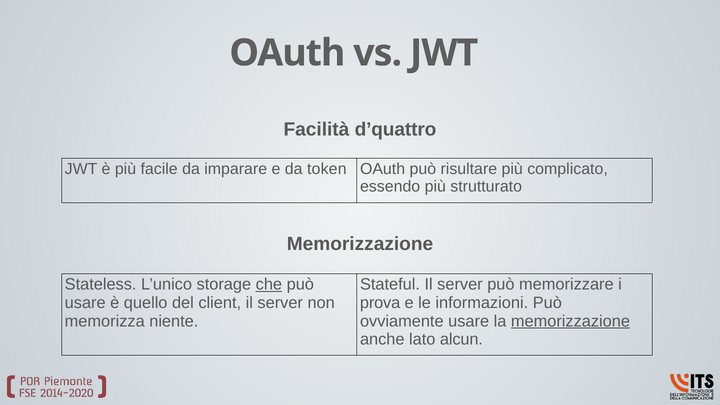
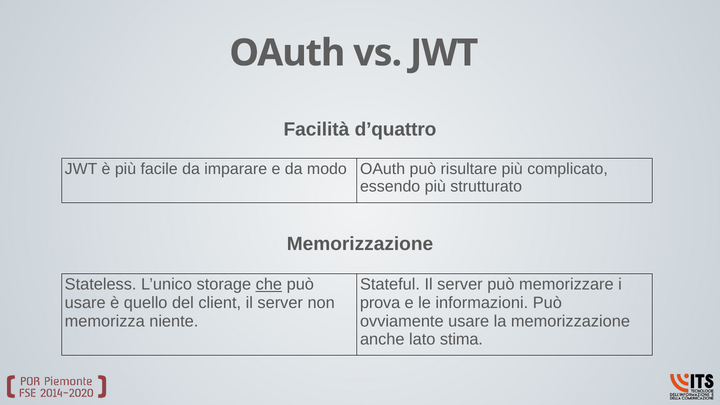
token: token -> modo (327, 169)
memorizzazione underline: present -> none (570, 321)
alcun: alcun -> stima (461, 340)
